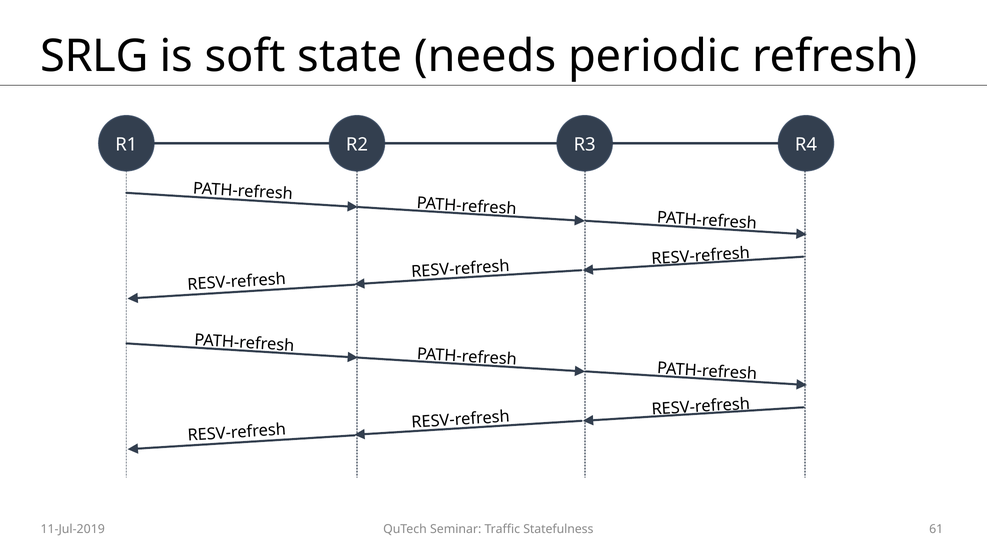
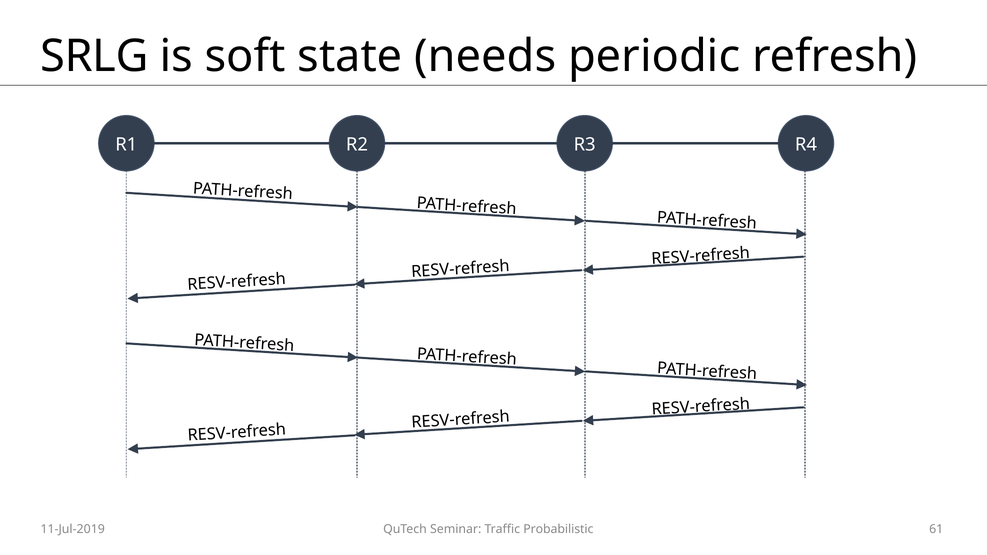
Statefulness: Statefulness -> Probabilistic (558, 529)
